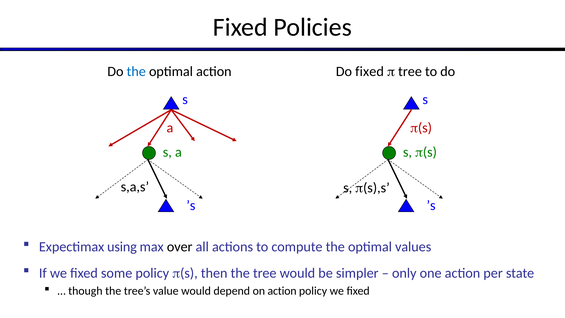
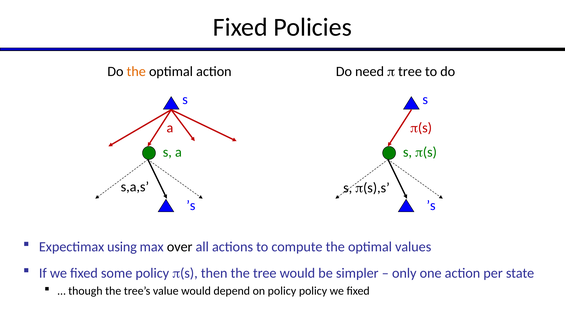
the colour: blue -> orange (136, 71)
Do fixed: fixed -> need (370, 71)
on action: action -> policy (282, 291)
